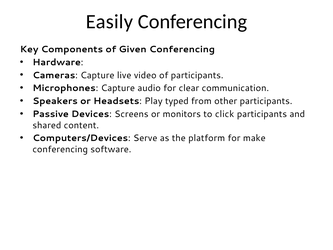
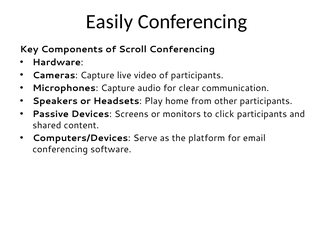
Given: Given -> Scroll (133, 49)
typed: typed -> home (177, 101)
make: make -> email (254, 138)
